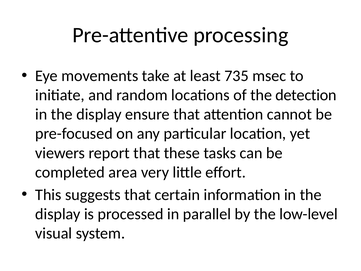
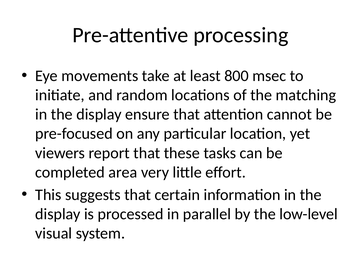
735: 735 -> 800 (237, 76)
detection: detection -> matching (306, 95)
